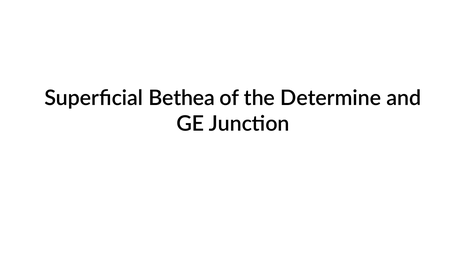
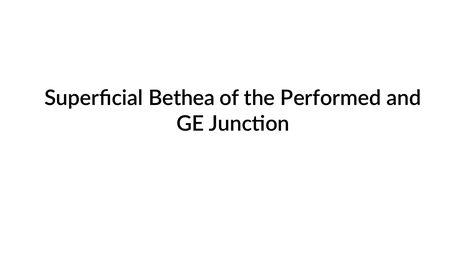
Determine: Determine -> Performed (331, 98)
